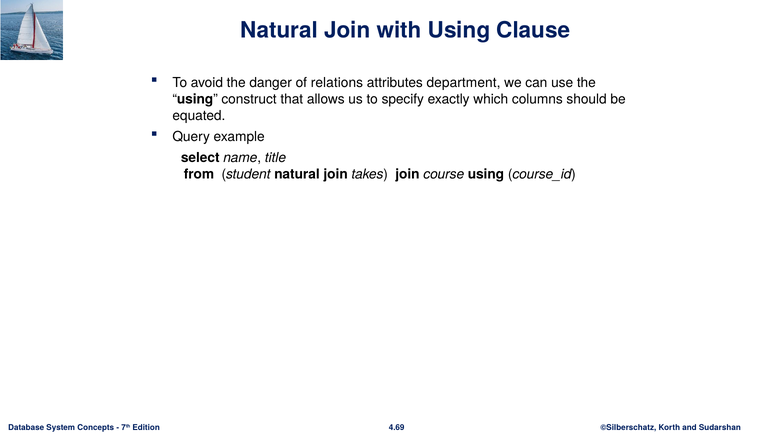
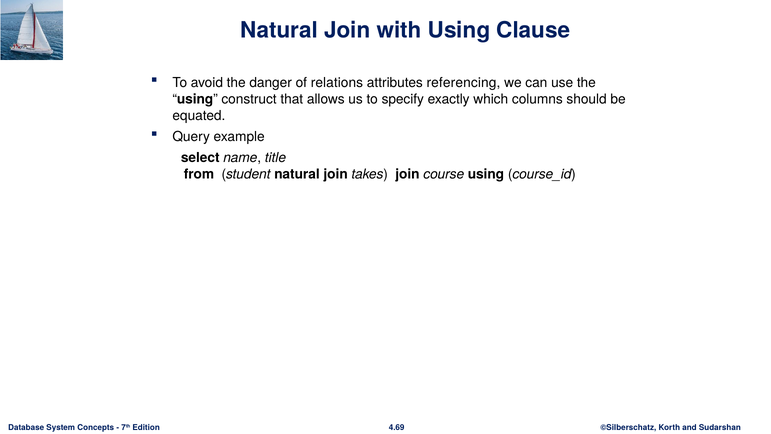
department: department -> referencing (463, 83)
